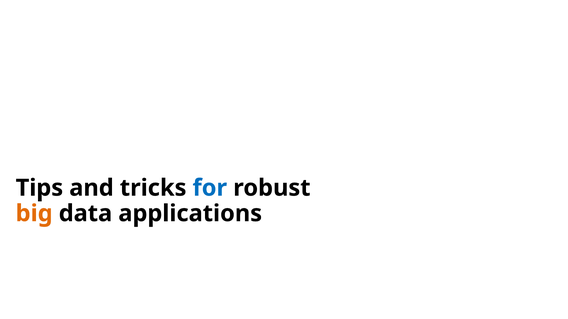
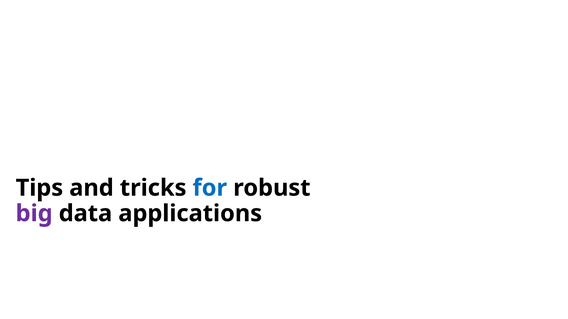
big colour: orange -> purple (34, 214)
